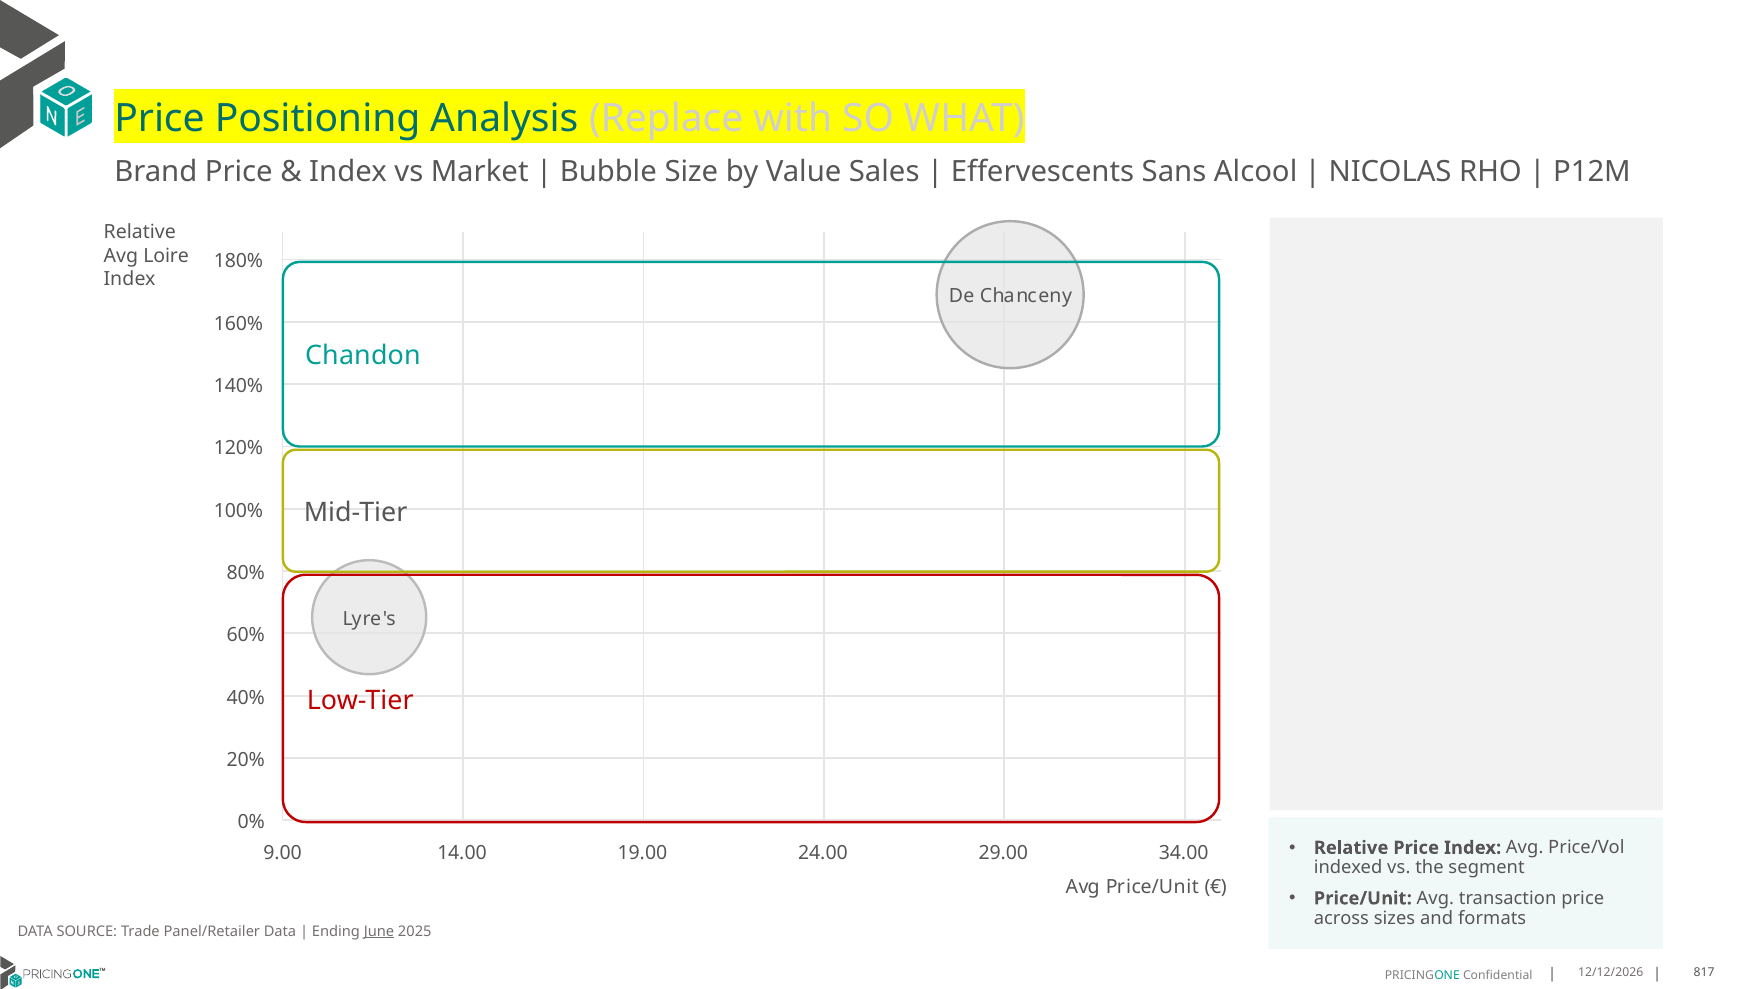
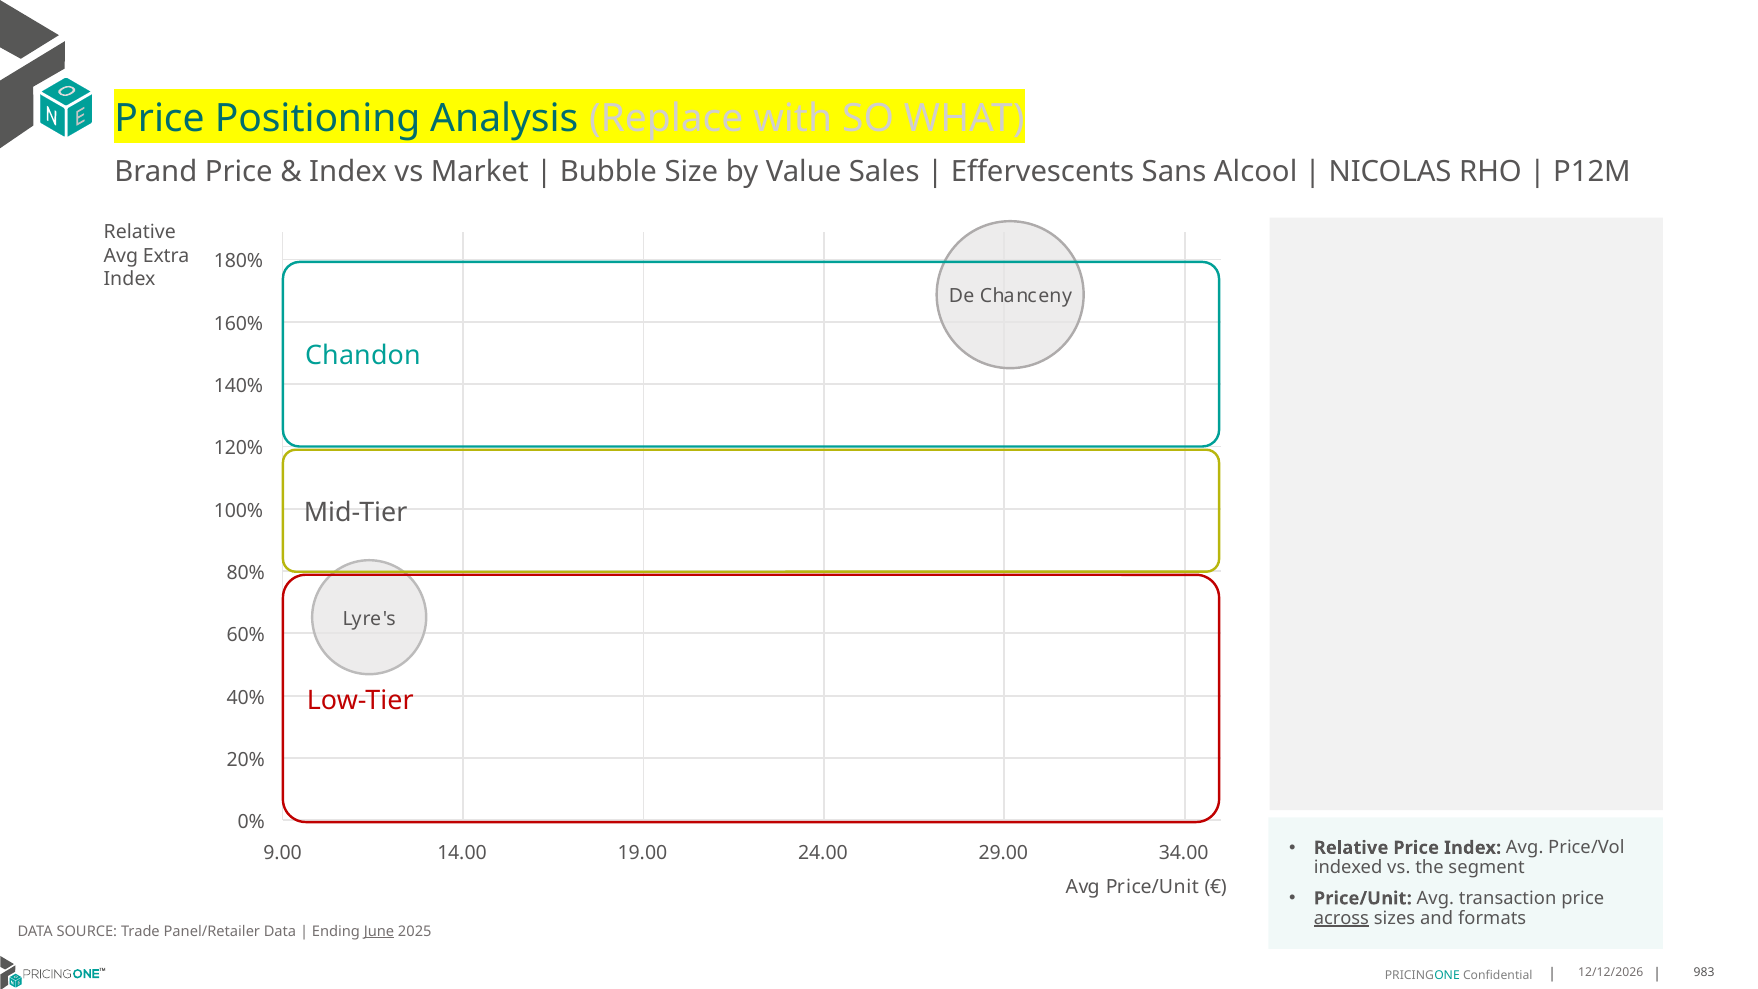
Loire: Loire -> Extra (166, 256)
across underline: none -> present (1341, 918)
817: 817 -> 983 (1704, 972)
